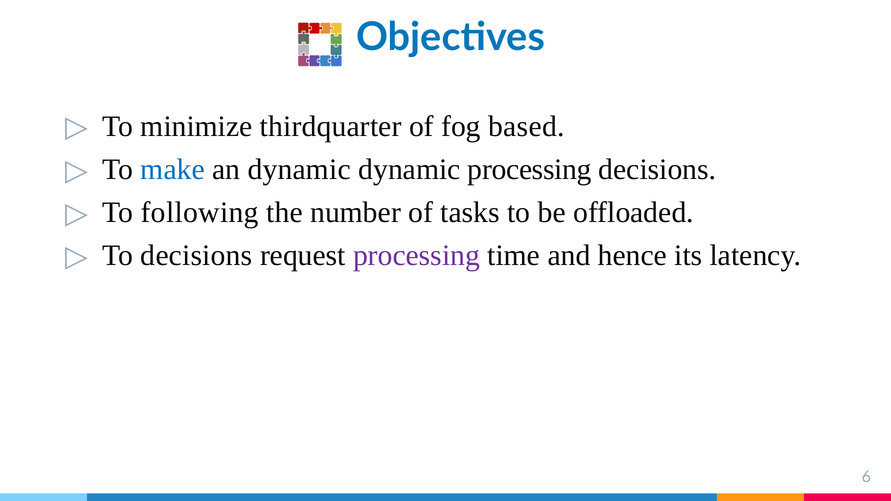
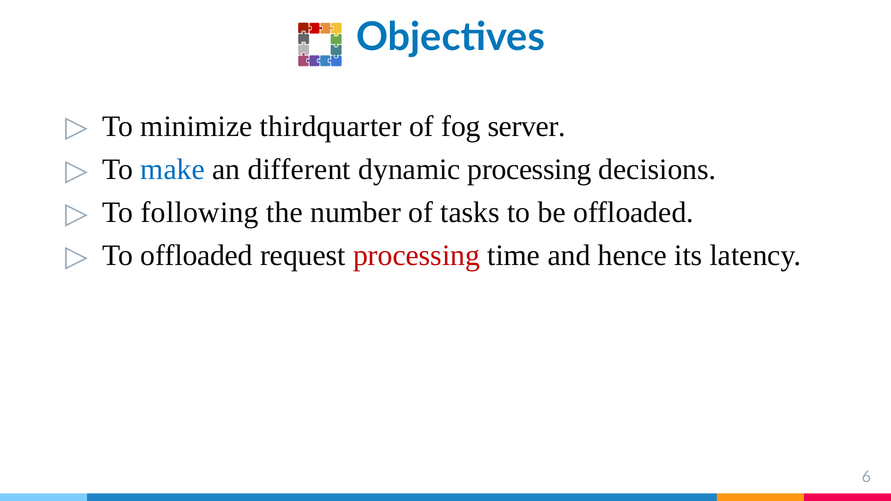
based: based -> server (527, 126)
an dynamic: dynamic -> different (299, 169)
To decisions: decisions -> offloaded (197, 255)
processing colour: purple -> red (416, 255)
